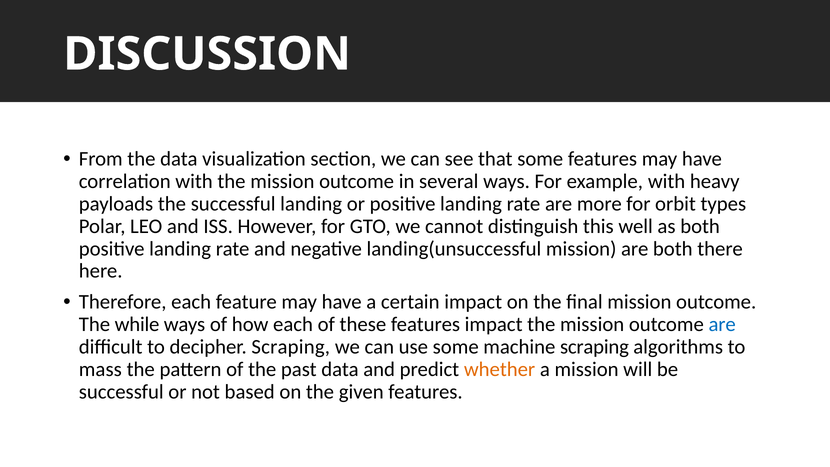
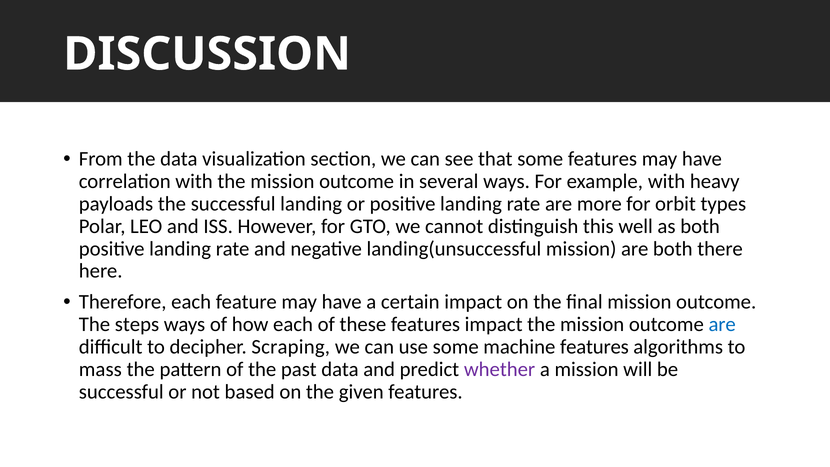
while: while -> steps (137, 324)
machine scraping: scraping -> features (594, 347)
whether colour: orange -> purple (500, 369)
